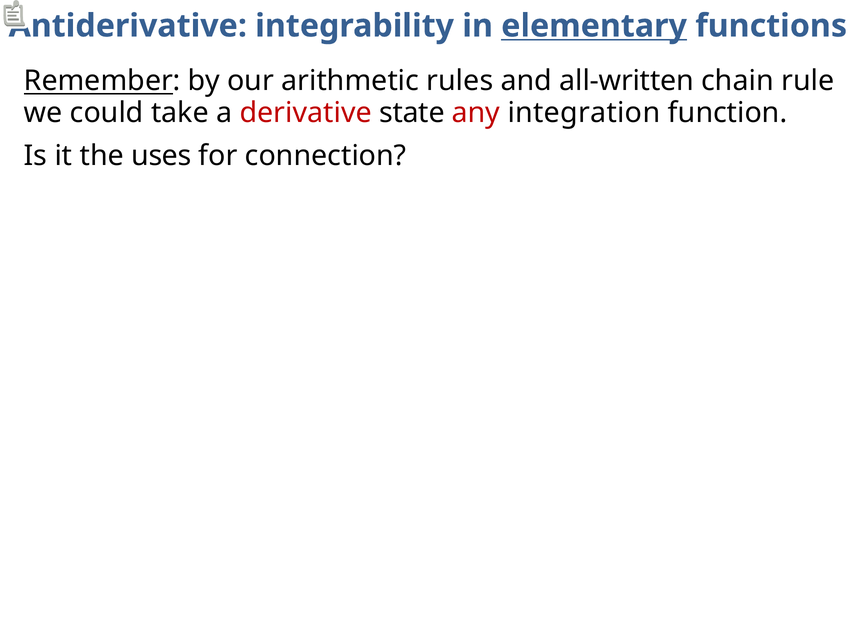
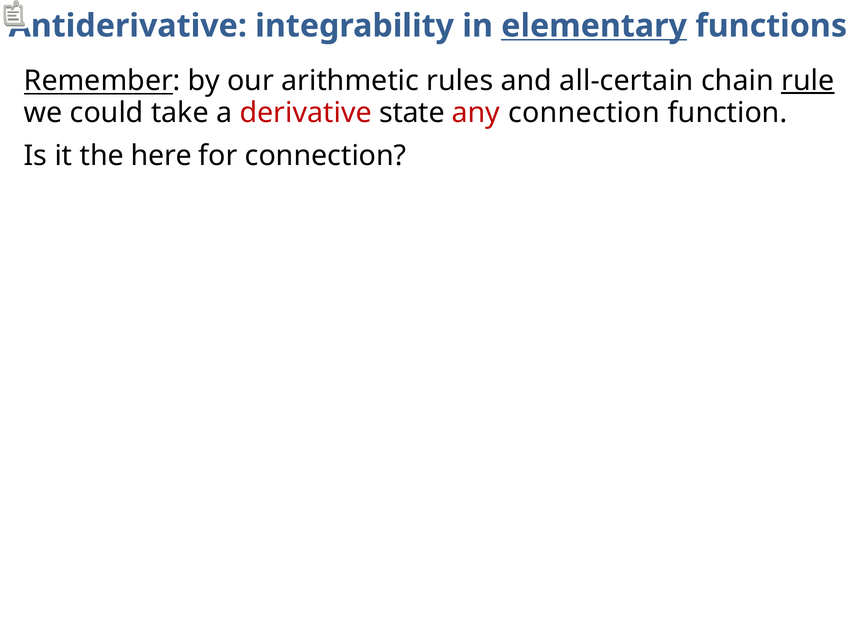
all-written: all-written -> all-certain (627, 81)
rule underline: none -> present (808, 81)
any integration: integration -> connection (584, 113)
uses: uses -> here (161, 156)
